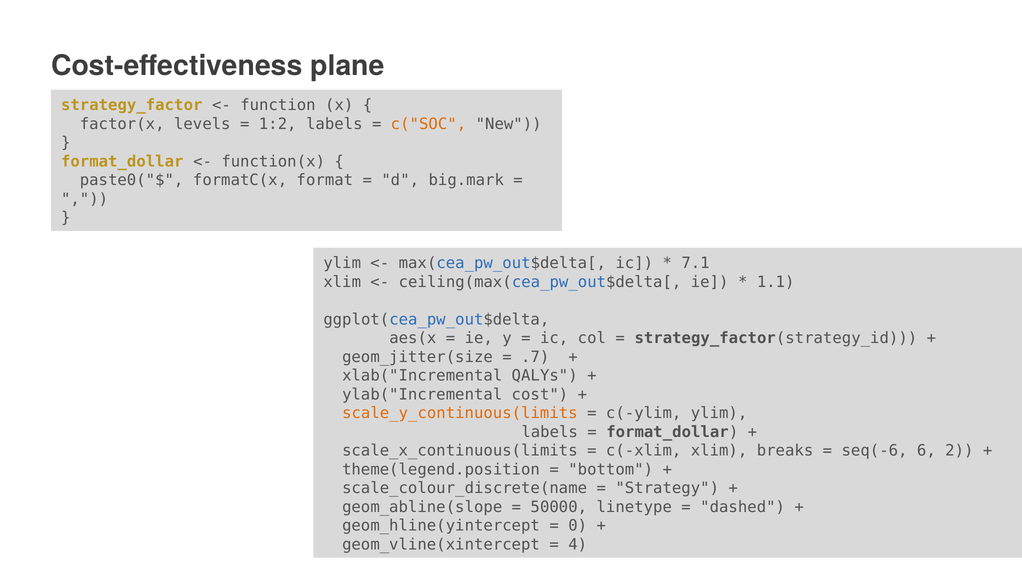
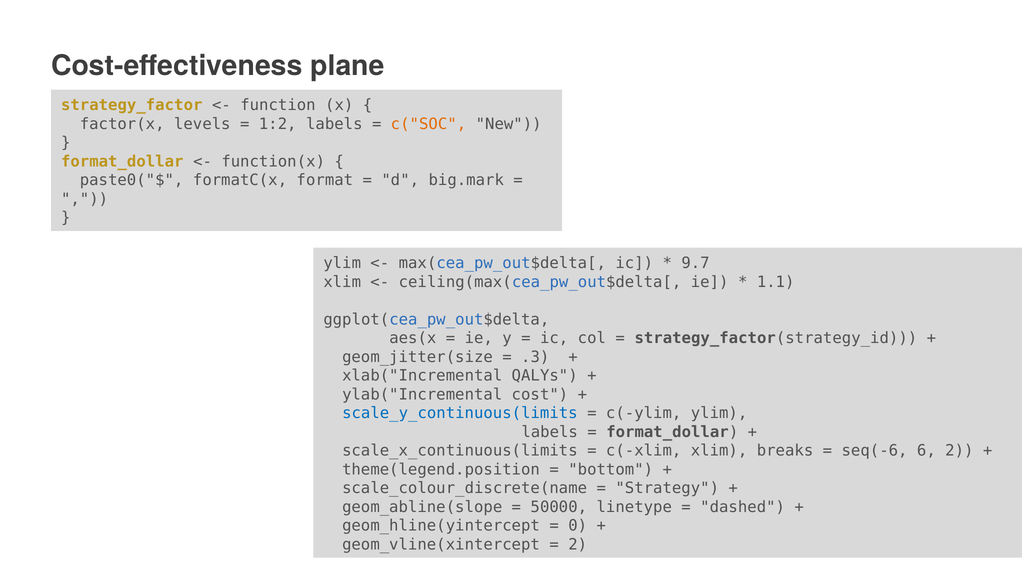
7.1: 7.1 -> 9.7 (696, 263)
.7: .7 -> .3 (535, 357)
scale_y_continuous(limits colour: orange -> blue (460, 413)
4: 4 -> 2 (578, 544)
